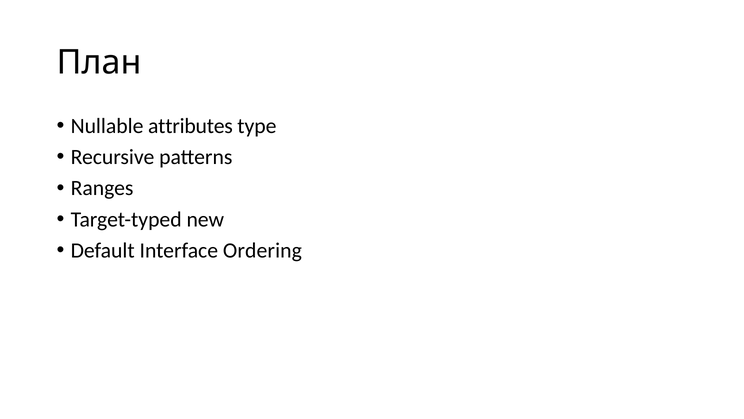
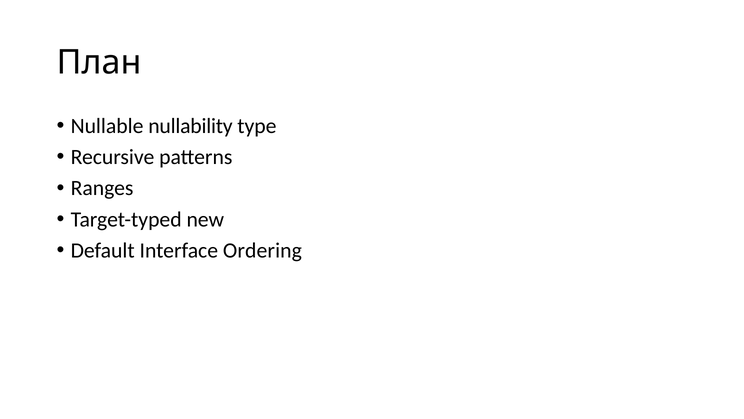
attributes: attributes -> nullability (190, 126)
